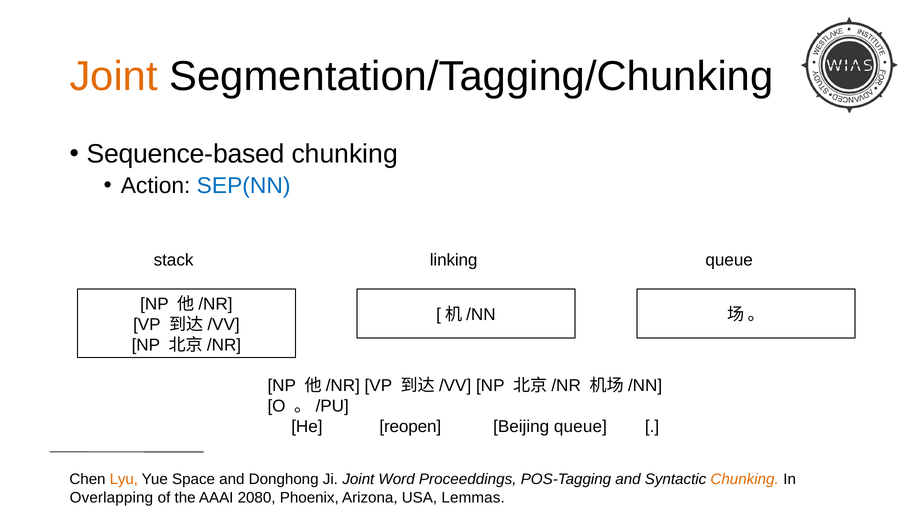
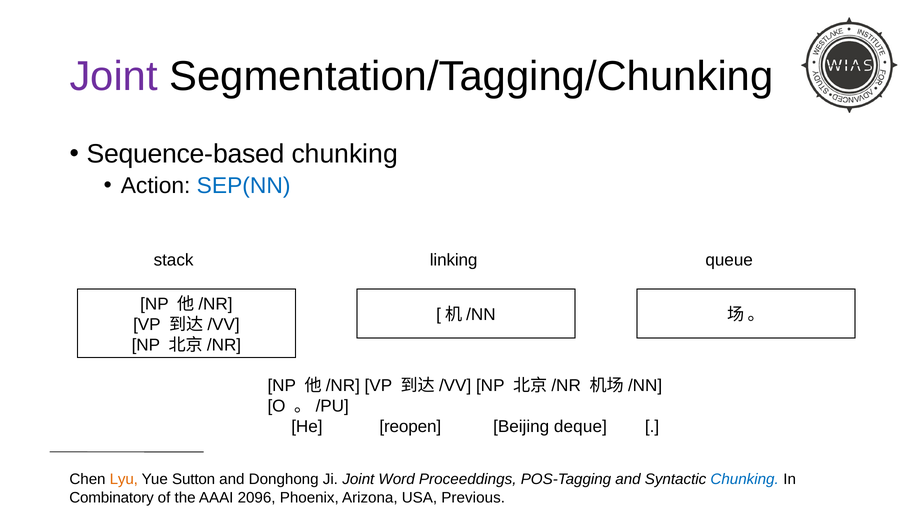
Joint colour: orange -> purple (114, 77)
Beijing queue: queue -> deque (580, 427)
Space: Space -> Sutton (194, 479)
Chunking colour: orange -> blue (745, 479)
Overlapping: Overlapping -> Combinatory (112, 498)
2080: 2080 -> 2096 (257, 498)
Lemmas: Lemmas -> Previous (473, 498)
